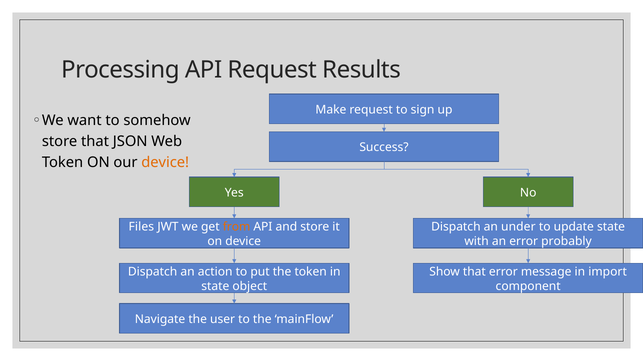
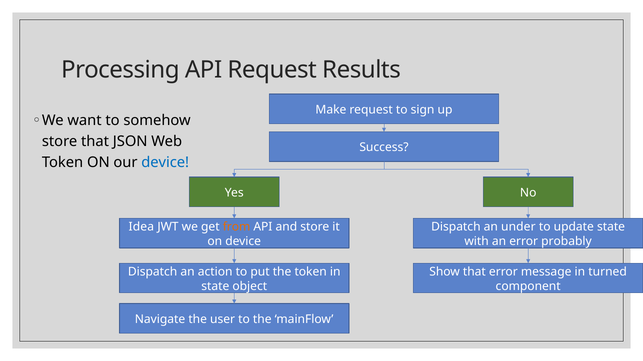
device colour: orange -> blue (165, 163)
Files: Files -> Idea (141, 227)
import: import -> turned (608, 272)
